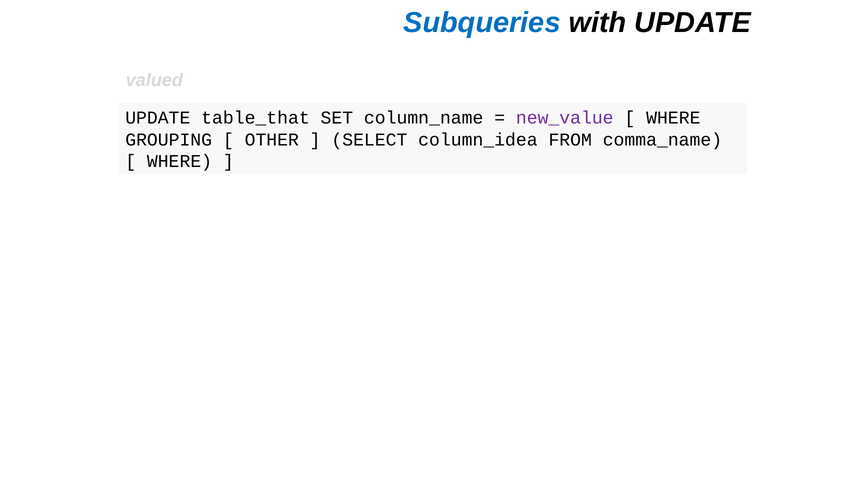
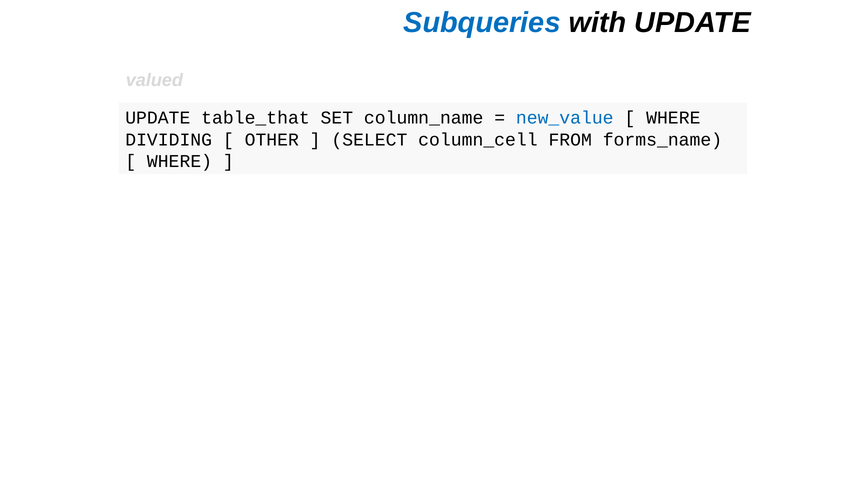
new_value colour: purple -> blue (565, 118)
GROUPING: GROUPING -> DIVIDING (169, 140)
column_idea: column_idea -> column_cell (478, 140)
comma_name: comma_name -> forms_name (662, 140)
